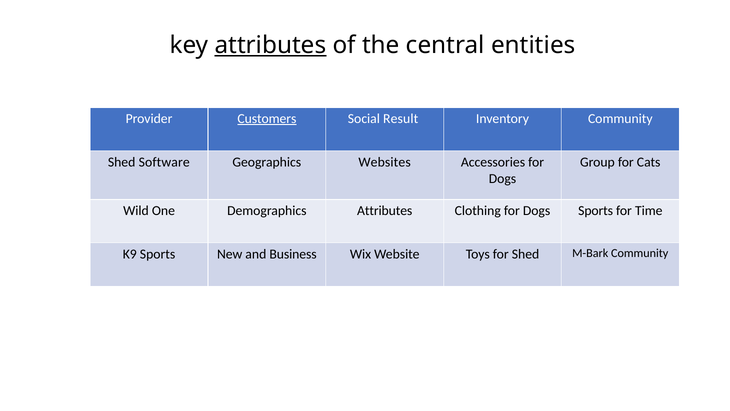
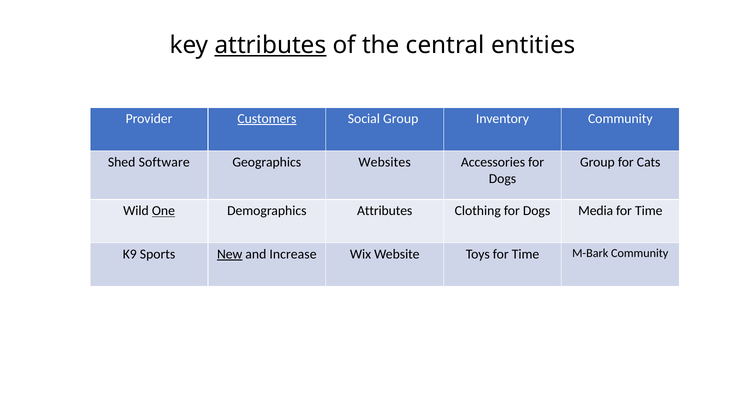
Social Result: Result -> Group (401, 119)
One underline: none -> present (163, 211)
Dogs Sports: Sports -> Media (596, 211)
New underline: none -> present (230, 254)
Business: Business -> Increase (293, 254)
Toys for Shed: Shed -> Time (526, 254)
